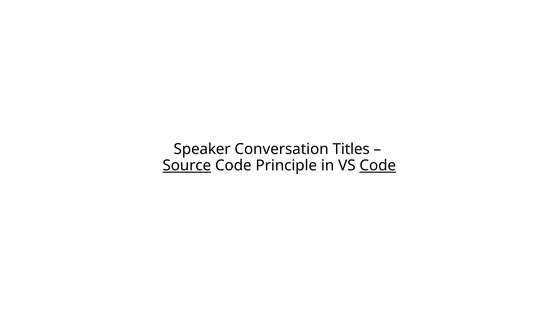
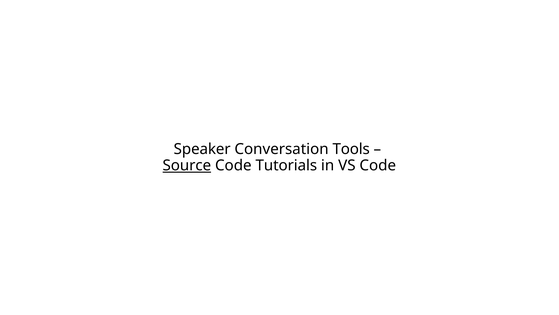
Titles: Titles -> Tools (351, 149)
Principle: Principle -> Tutorials (286, 165)
Code underline: present -> none (378, 165)
